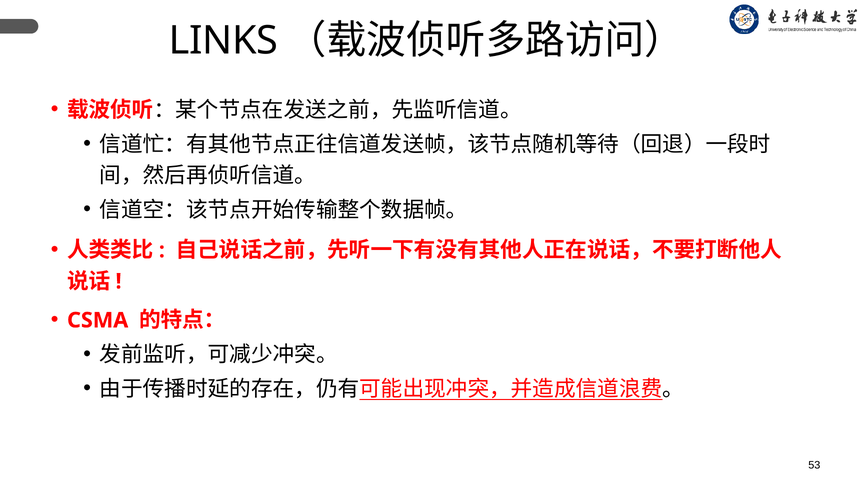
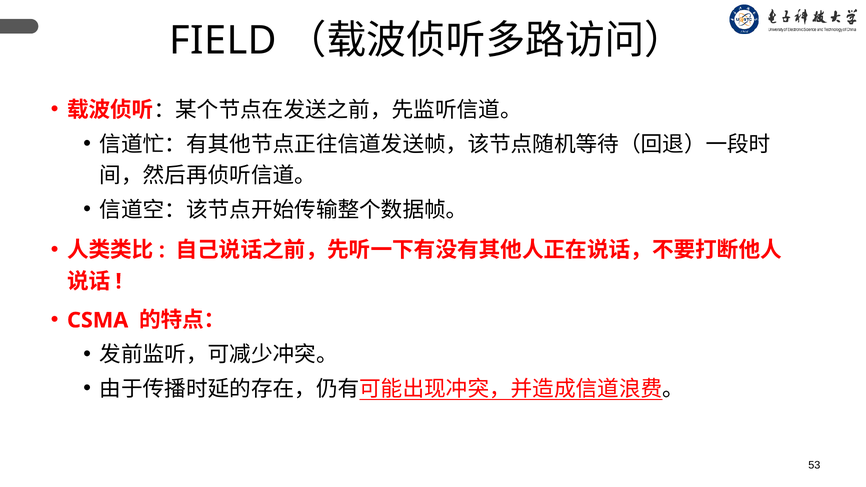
LINKS: LINKS -> FIELD (223, 41)
